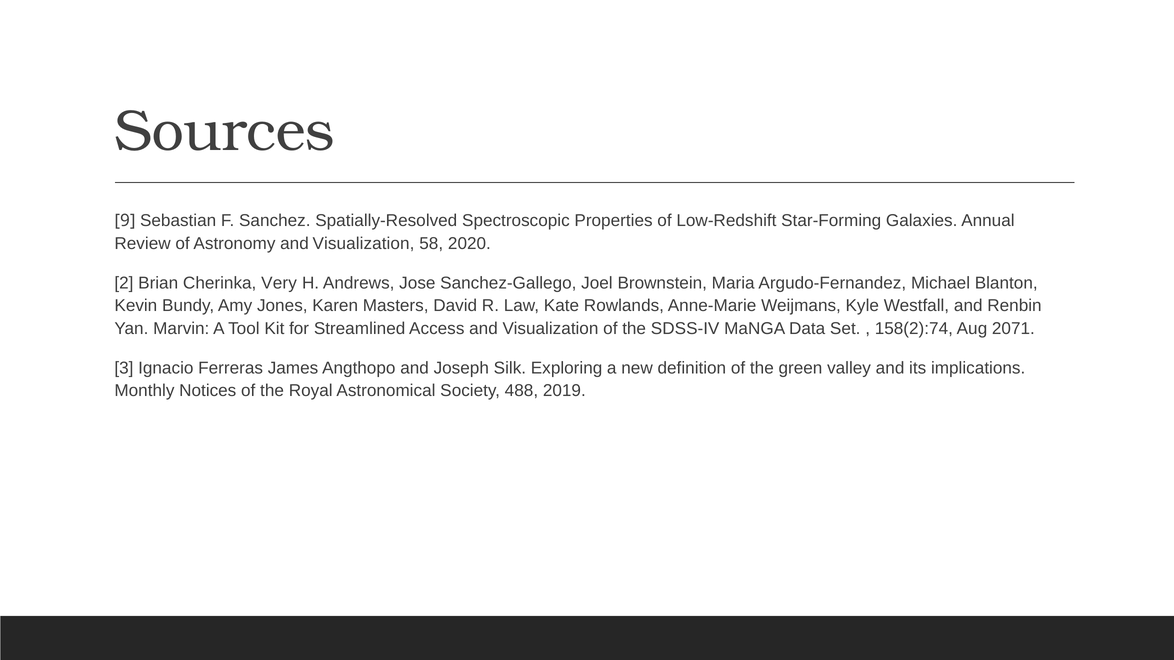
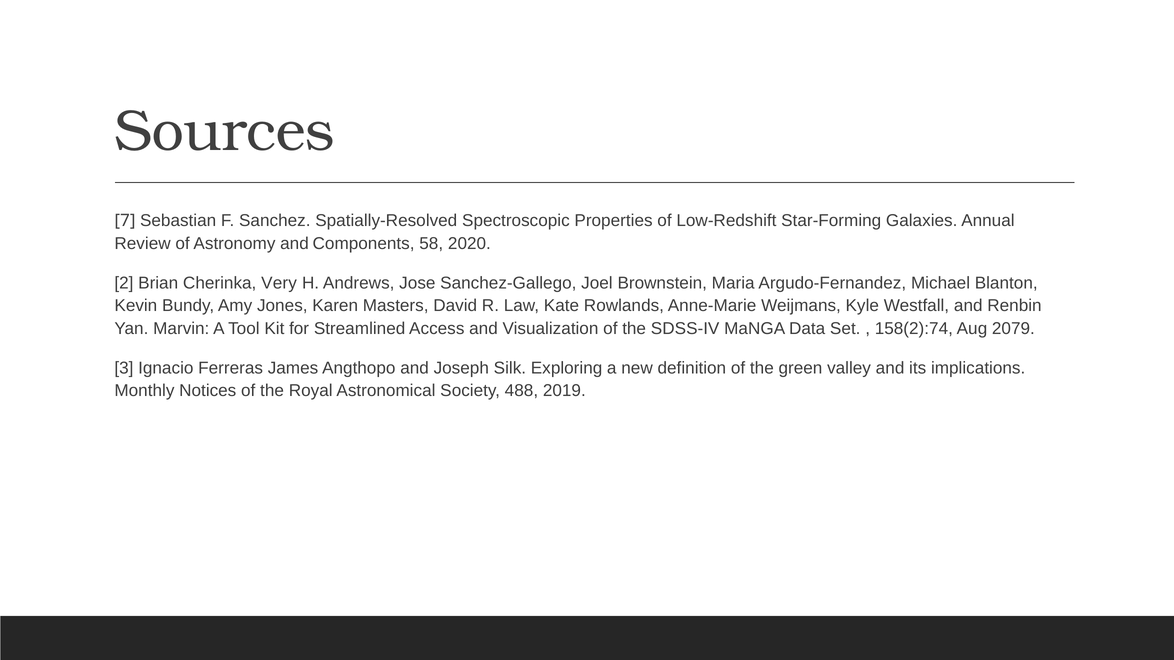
9: 9 -> 7 (125, 221)
Astronomy and Visualization: Visualization -> Components (364, 244)
2071: 2071 -> 2079 (1013, 329)
